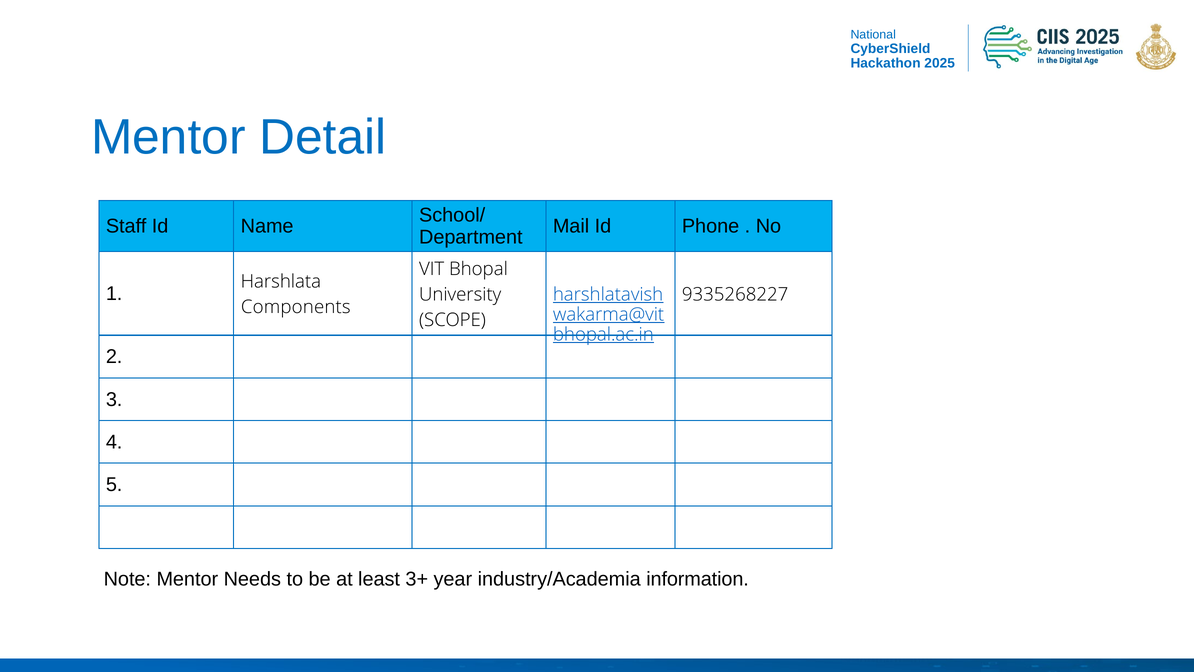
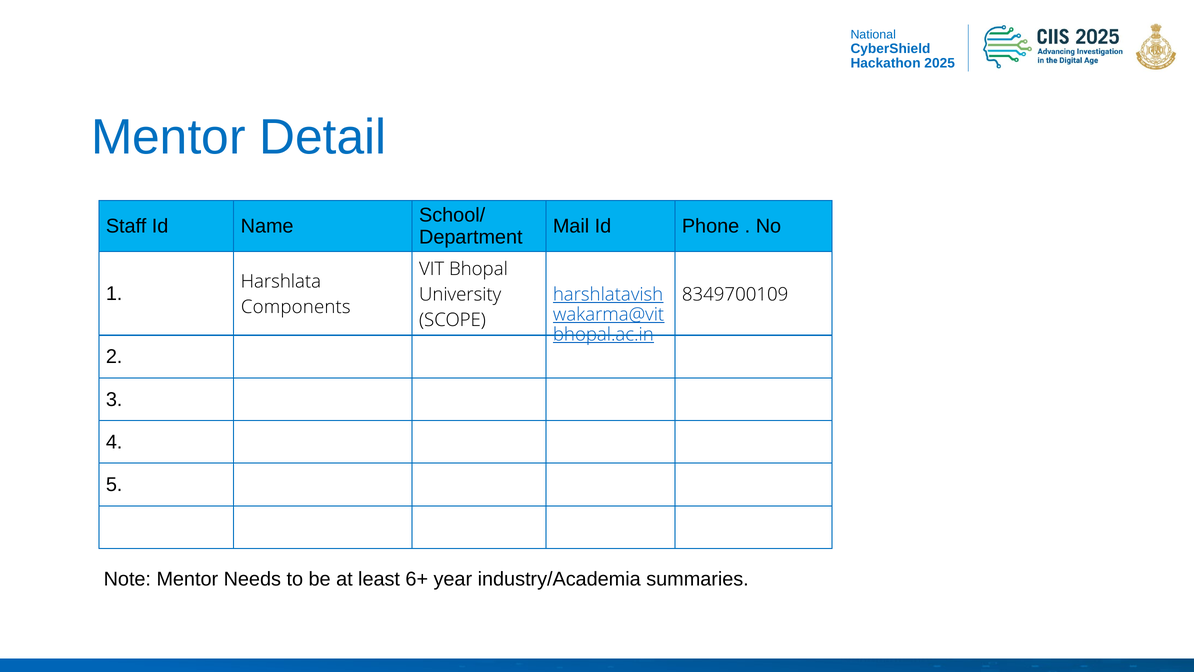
9335268227: 9335268227 -> 8349700109 (735, 294)
3+: 3+ -> 6+ (417, 579)
information: information -> summaries (698, 579)
